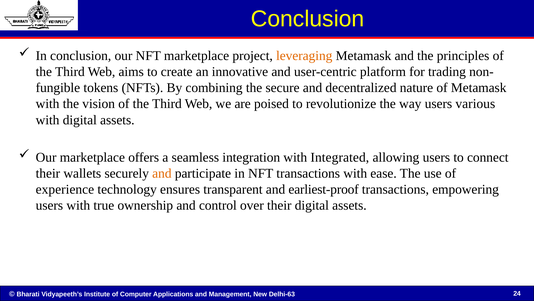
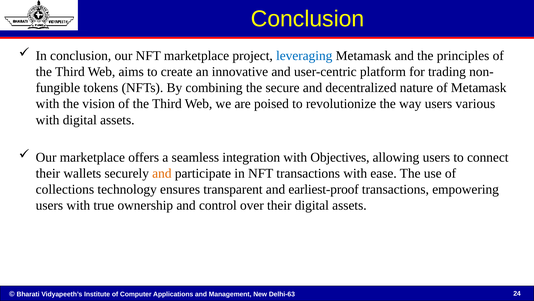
leveraging colour: orange -> blue (304, 56)
Integrated: Integrated -> Objectives (340, 157)
experience: experience -> collections (65, 189)
